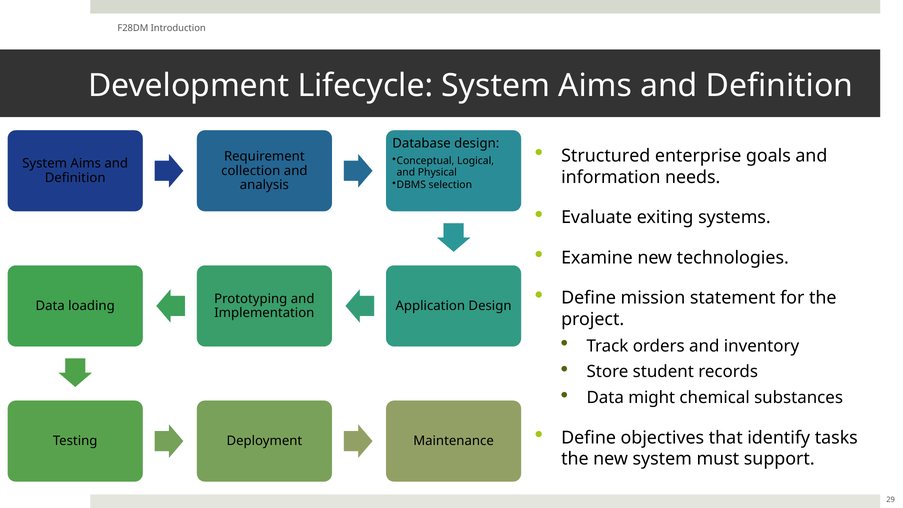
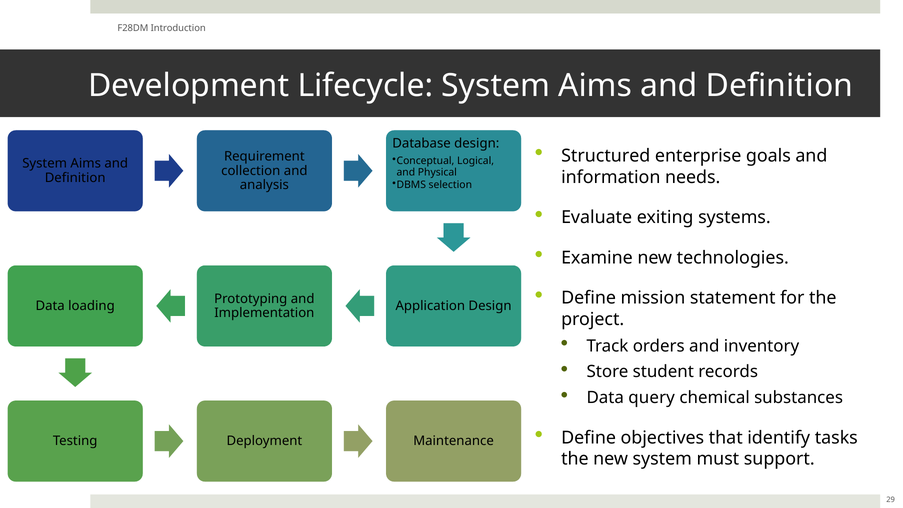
might: might -> query (652, 398)
